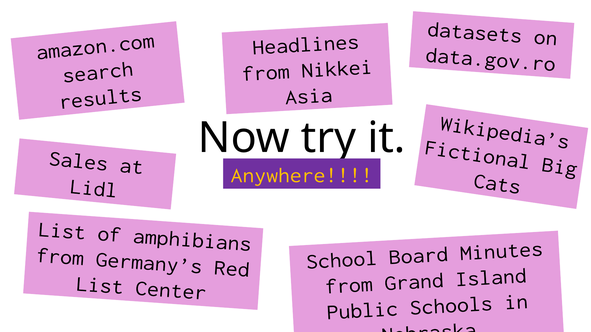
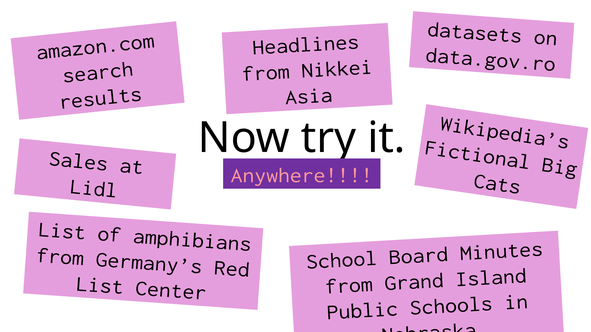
Anywhere colour: yellow -> pink (302, 175)
